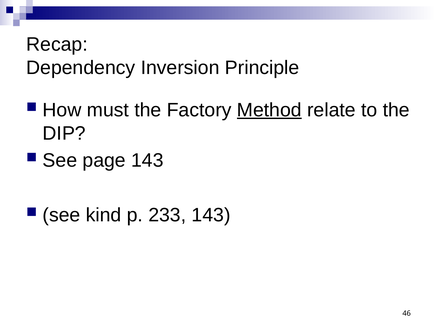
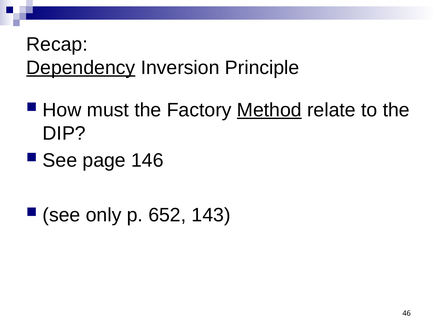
Dependency underline: none -> present (81, 68)
page 143: 143 -> 146 (147, 160)
kind: kind -> only (104, 215)
233: 233 -> 652 (167, 215)
